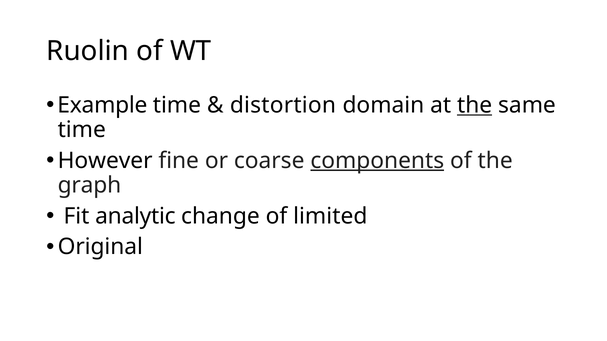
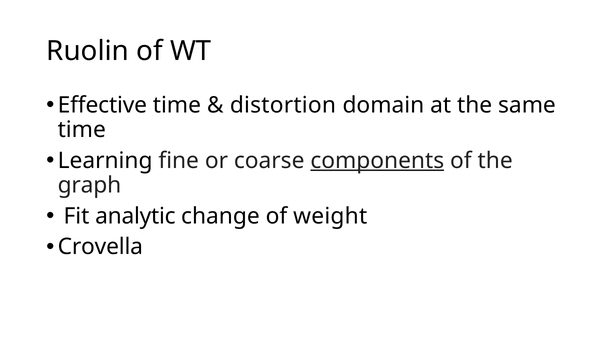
Example: Example -> Effective (102, 105)
the underline: present -> none (475, 105)
However: However -> Learning (105, 161)
limited: limited -> weight (330, 216)
Original: Original -> Crovella (100, 247)
